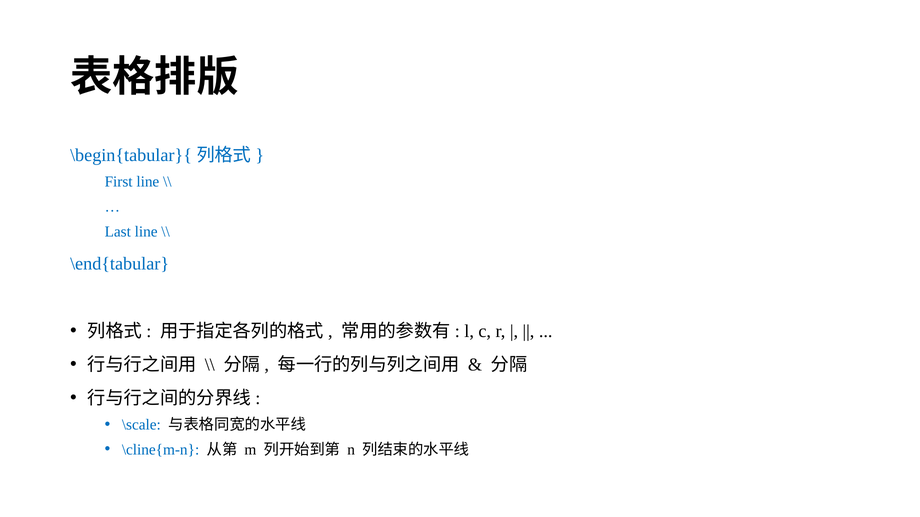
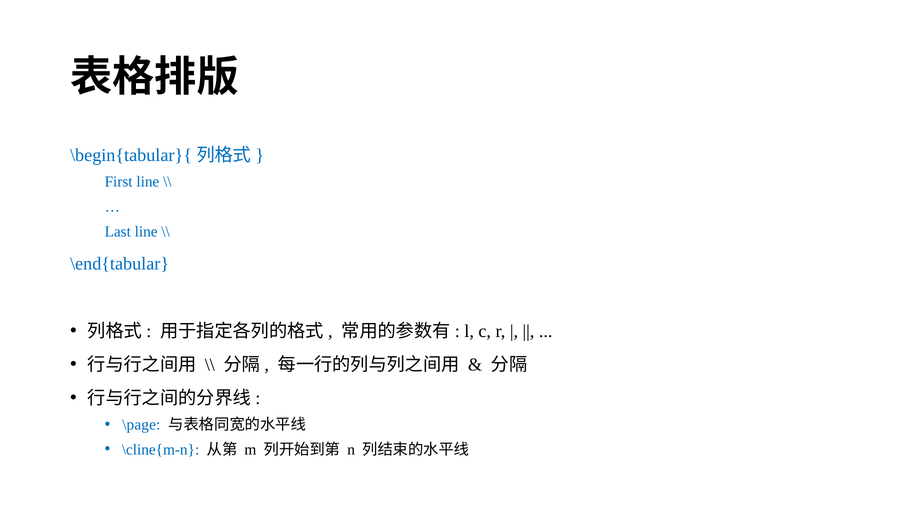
\scale: \scale -> \page (141, 425)
